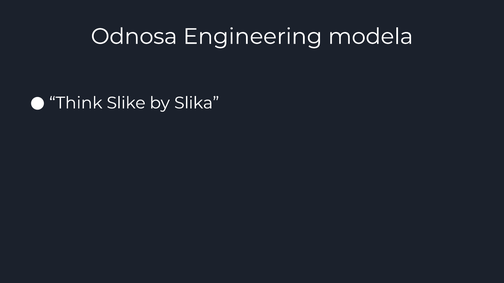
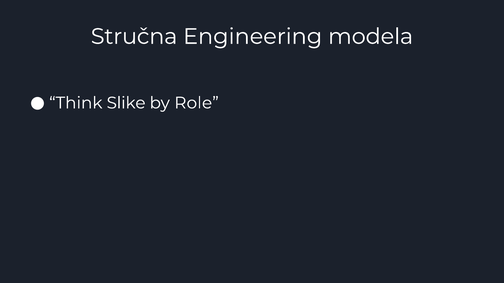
Odnosa: Odnosa -> Stručna (134, 37)
Slika: Slika -> Role (197, 103)
